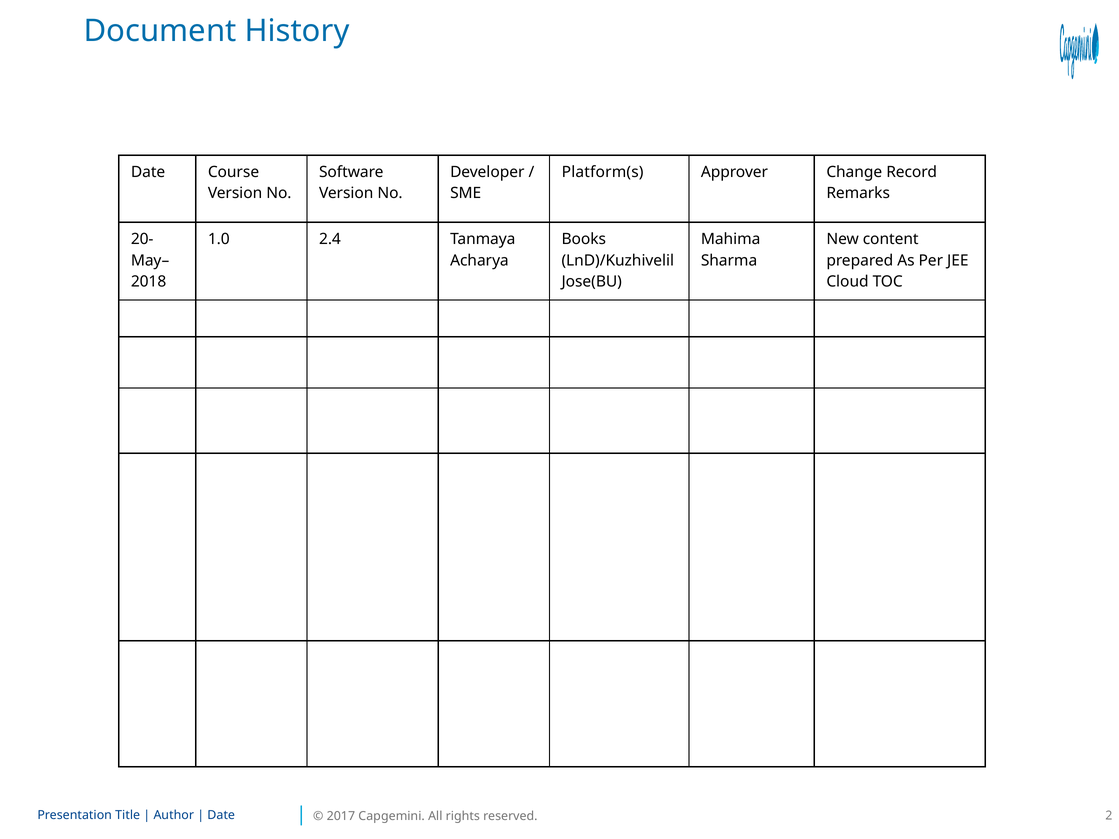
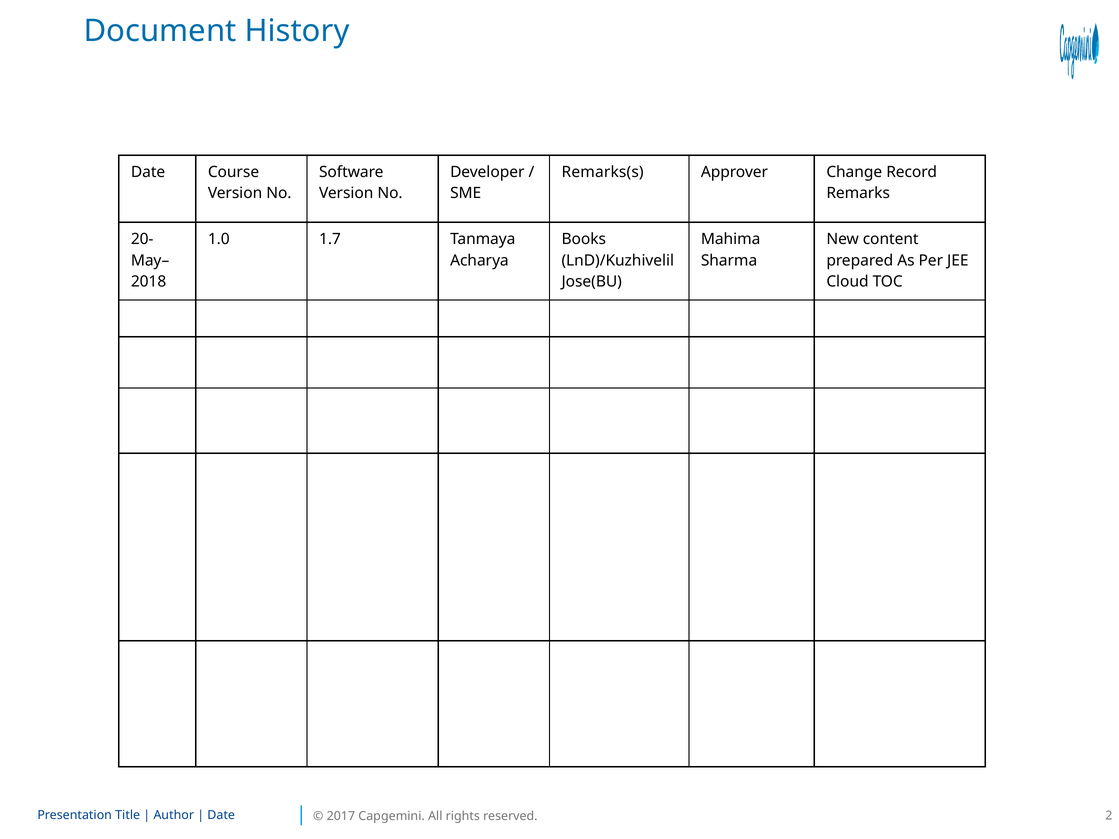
Platform(s: Platform(s -> Remarks(s (603, 172)
2.4: 2.4 -> 1.7 (330, 239)
